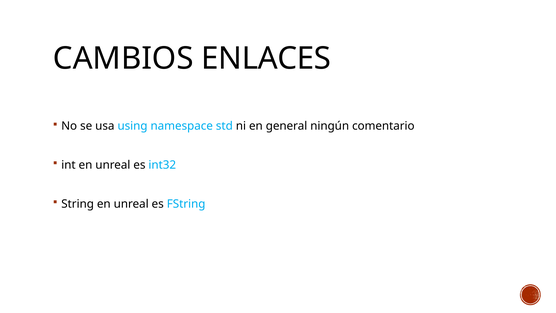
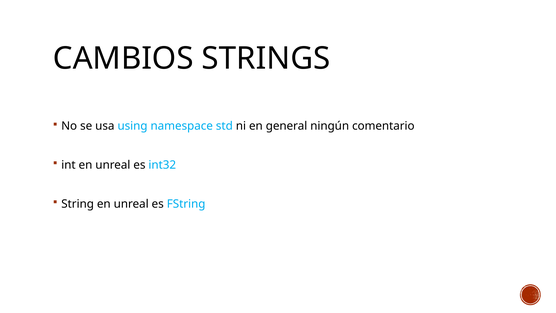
ENLACES: ENLACES -> STRINGS (266, 59)
